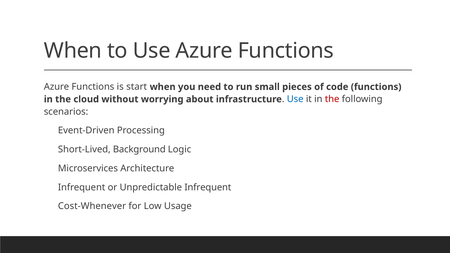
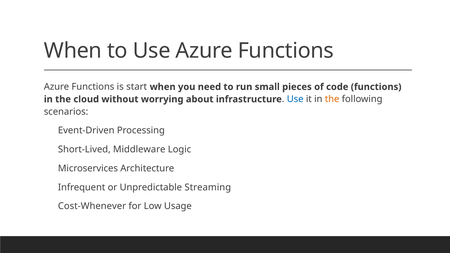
the colour: red -> orange (332, 99)
Background: Background -> Middleware (139, 150)
Unpredictable Infrequent: Infrequent -> Streaming (208, 187)
